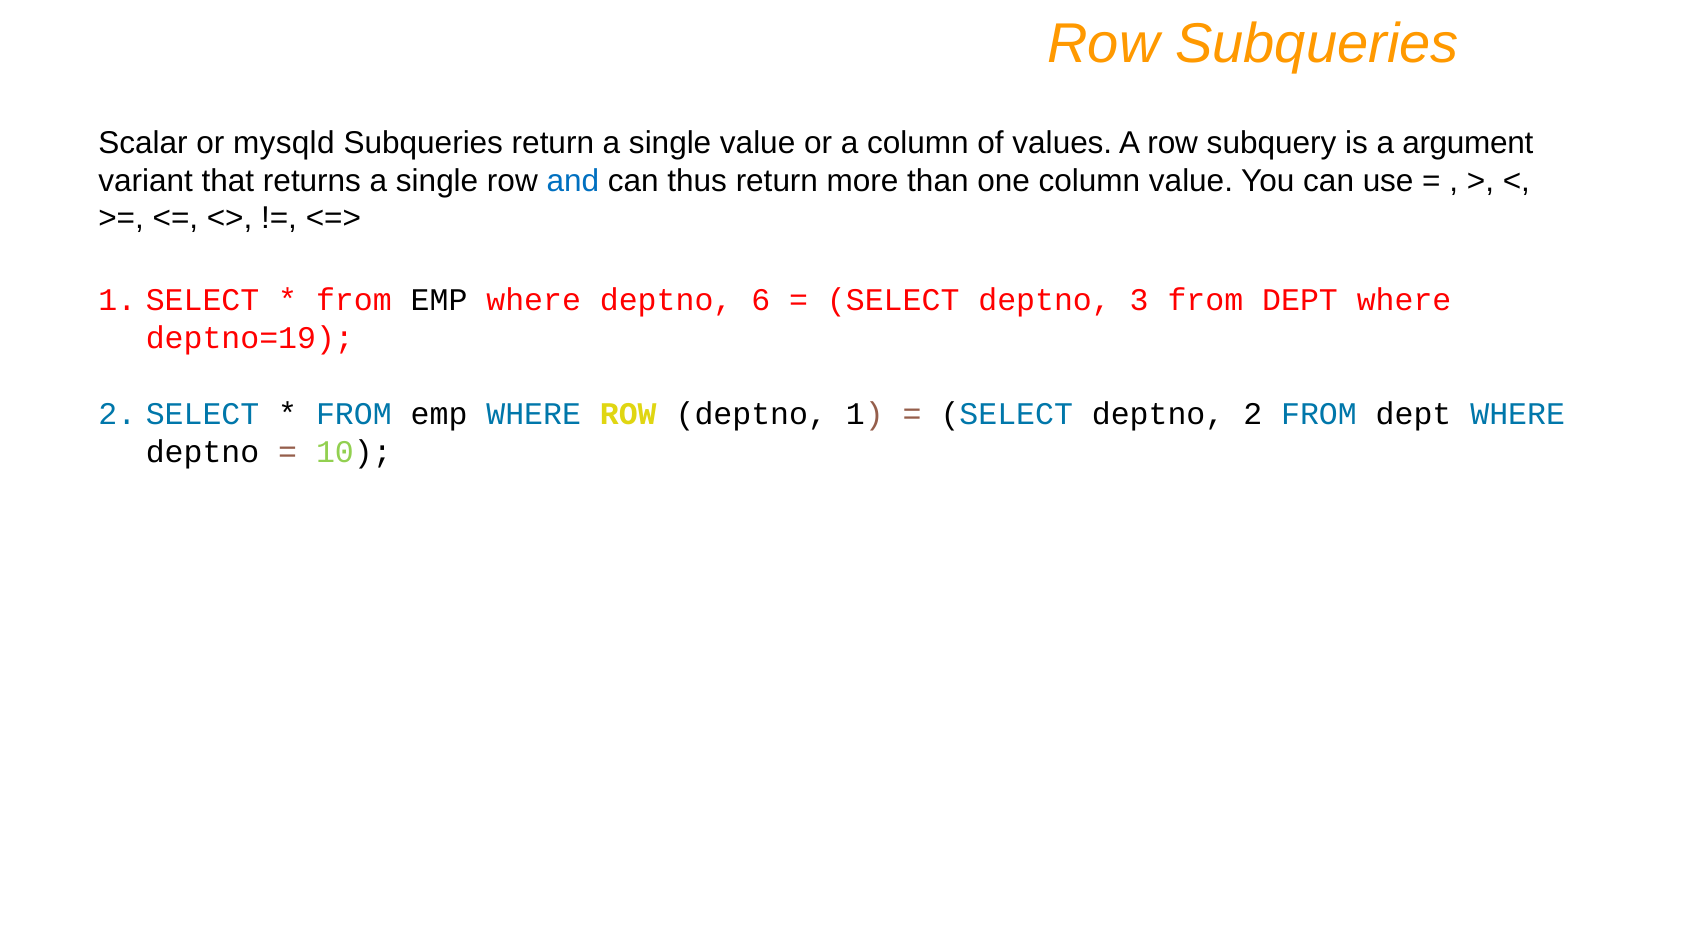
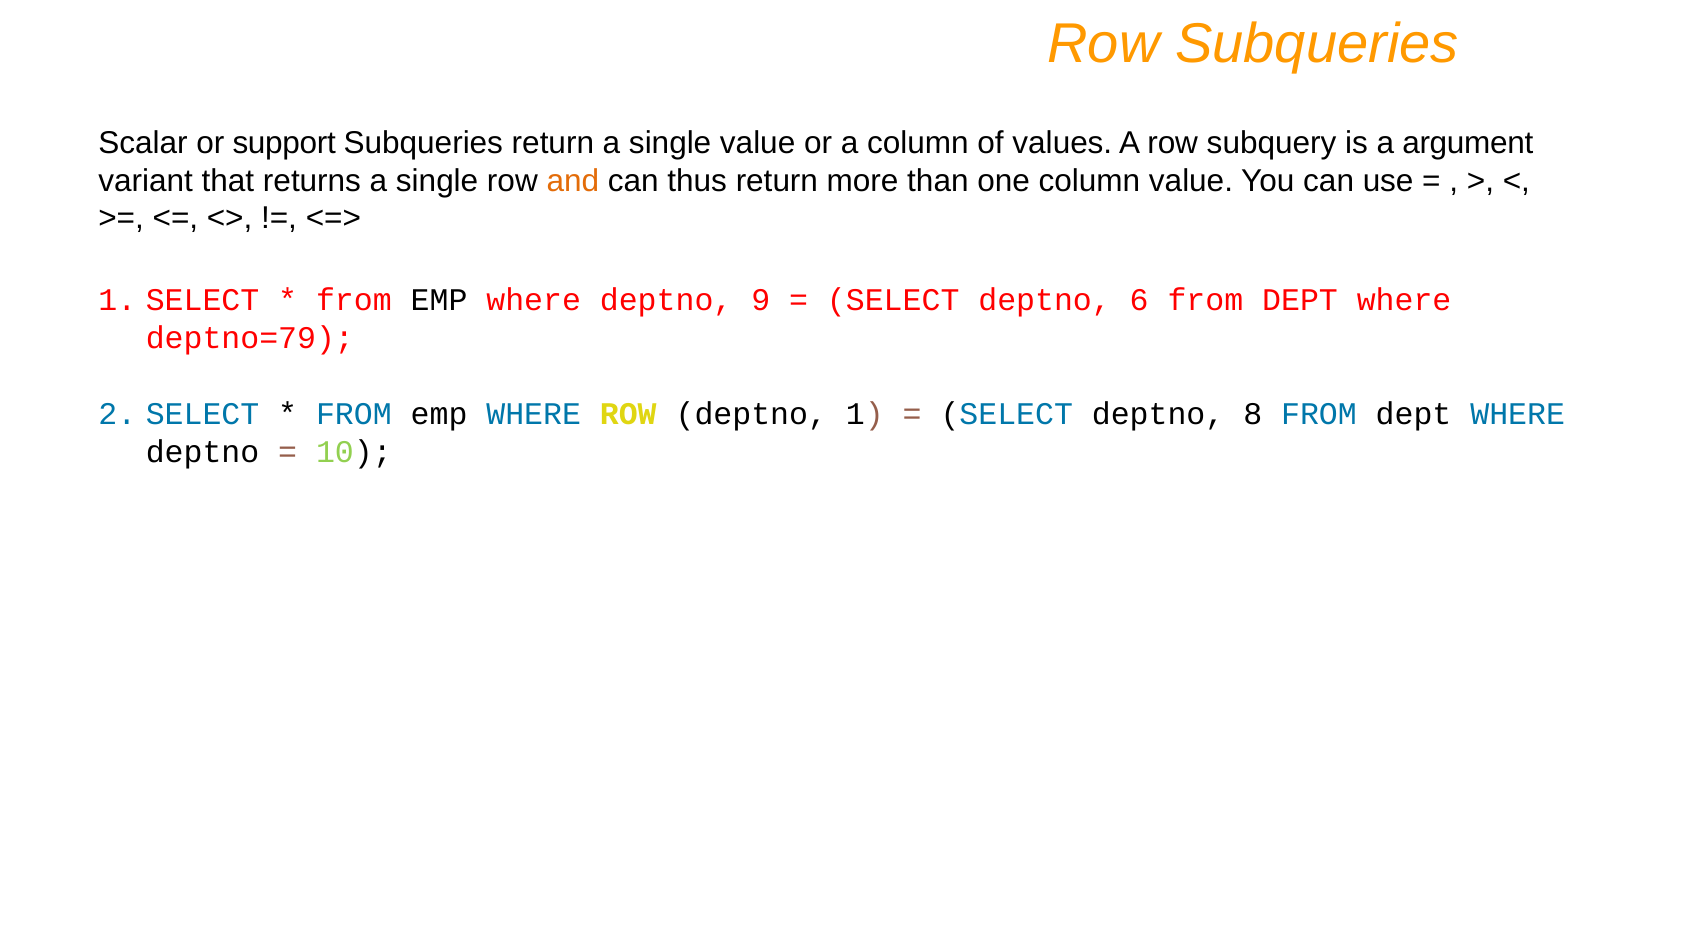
mysqld: mysqld -> support (284, 143)
and colour: blue -> orange (573, 181)
6: 6 -> 9 (761, 301)
3: 3 -> 6 (1139, 301)
deptno=19: deptno=19 -> deptno=79 (250, 338)
deptno 2: 2 -> 8 (1253, 414)
